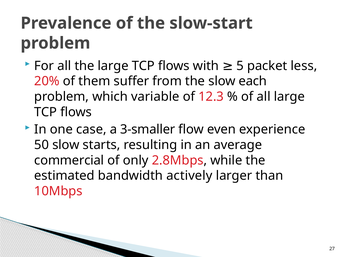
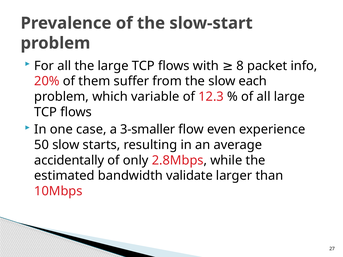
5: 5 -> 8 (240, 66)
less: less -> info (304, 66)
commercial: commercial -> accidentally (69, 160)
actively: actively -> validate (189, 176)
